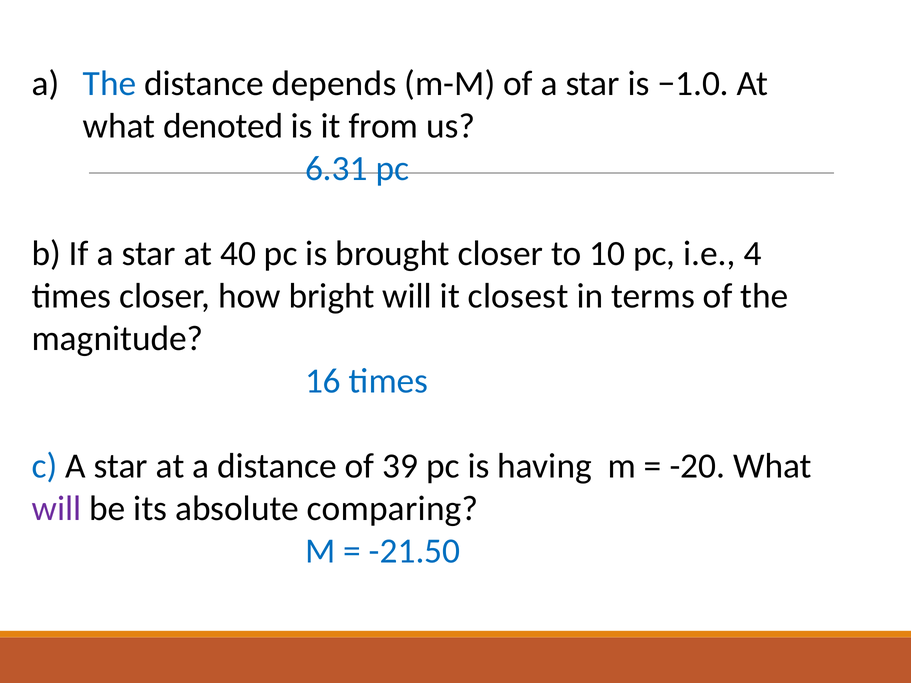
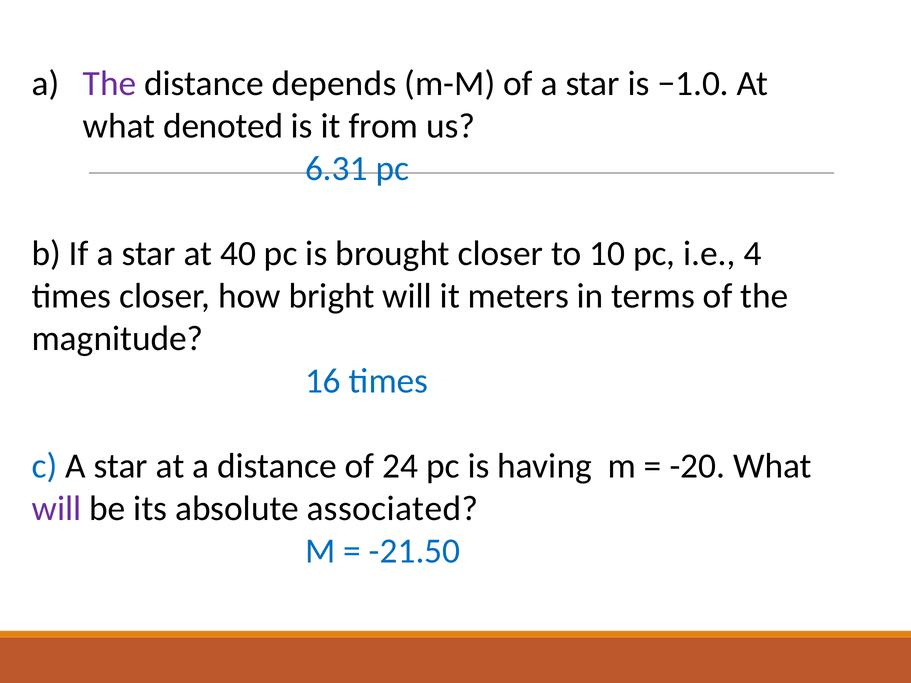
The colour: blue -> purple (110, 83)
closest: closest -> meters (518, 296)
39: 39 -> 24 (400, 466)
comparing: comparing -> associated (392, 509)
